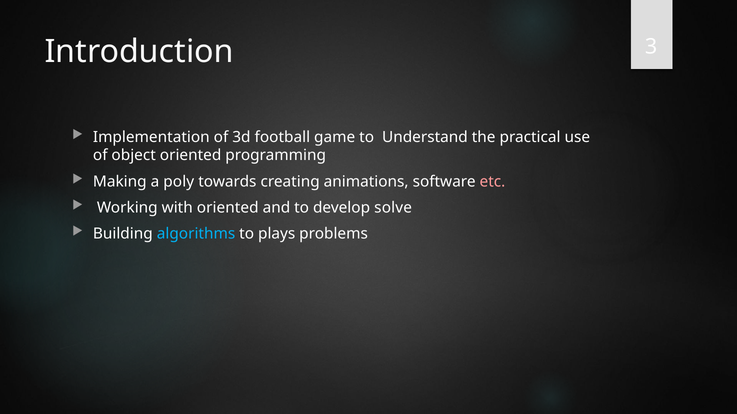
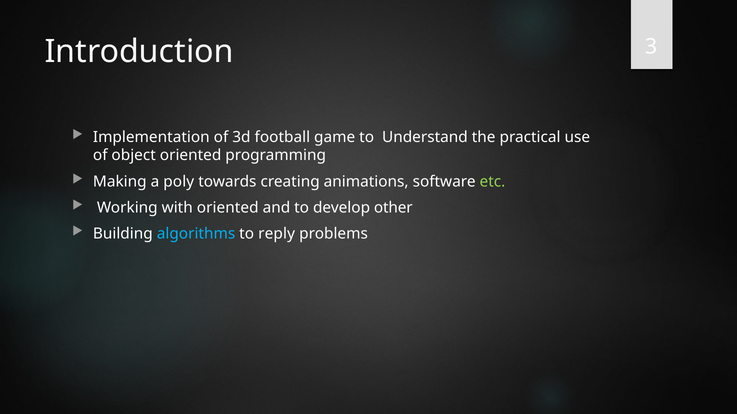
etc colour: pink -> light green (492, 182)
solve: solve -> other (393, 208)
plays: plays -> reply (277, 234)
